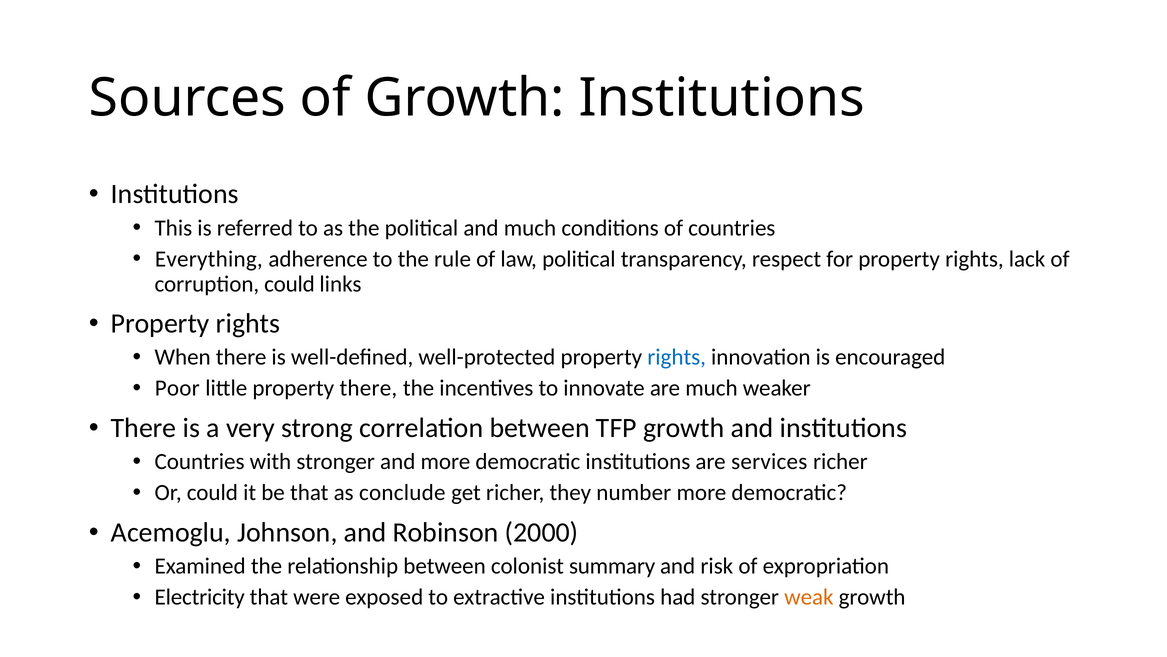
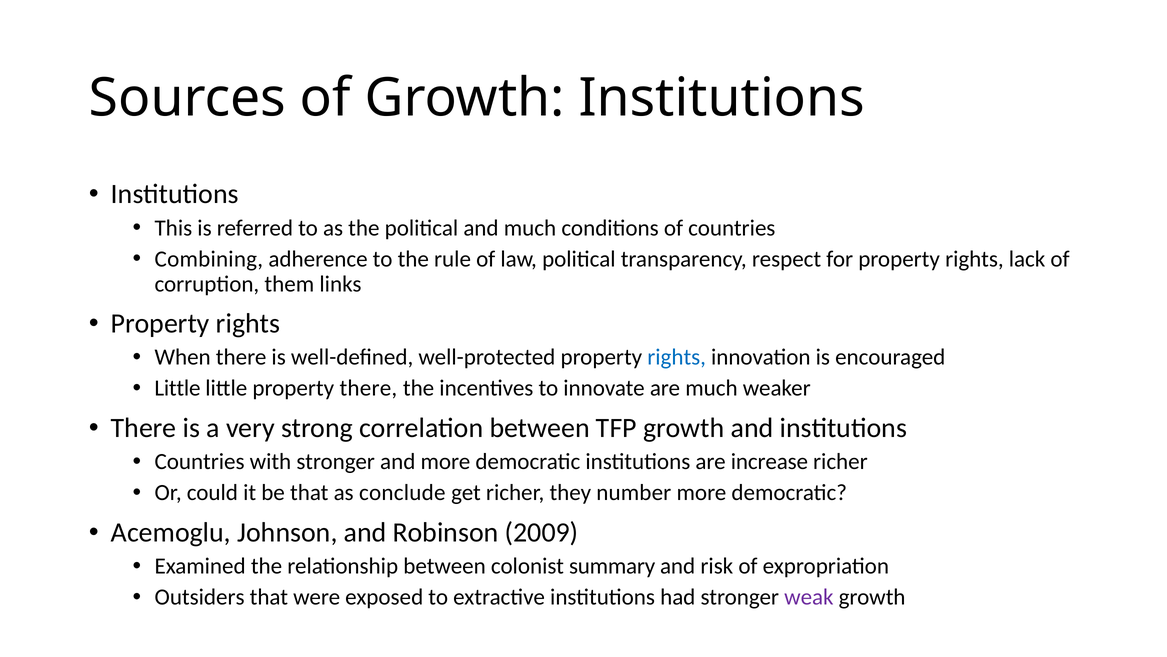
Everything: Everything -> Combining (209, 259)
corruption could: could -> them (289, 284)
Poor: Poor -> Little (177, 388)
services: services -> increase (769, 461)
2000: 2000 -> 2009 (542, 532)
Electricity: Electricity -> Outsiders (200, 597)
weak colour: orange -> purple (809, 597)
